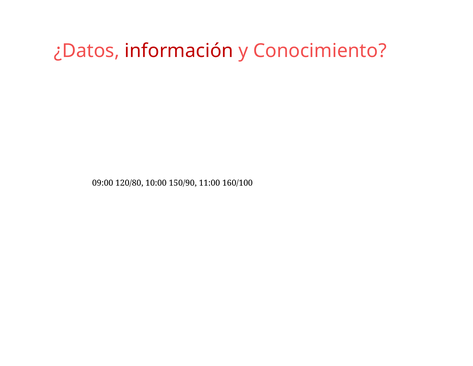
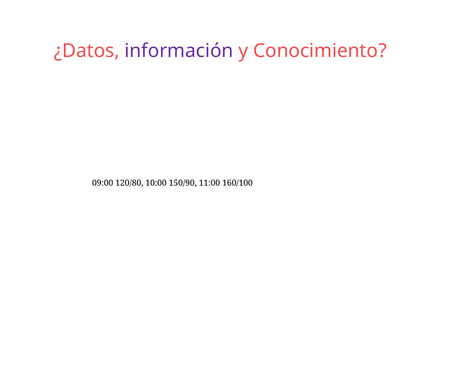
información colour: red -> purple (179, 51)
